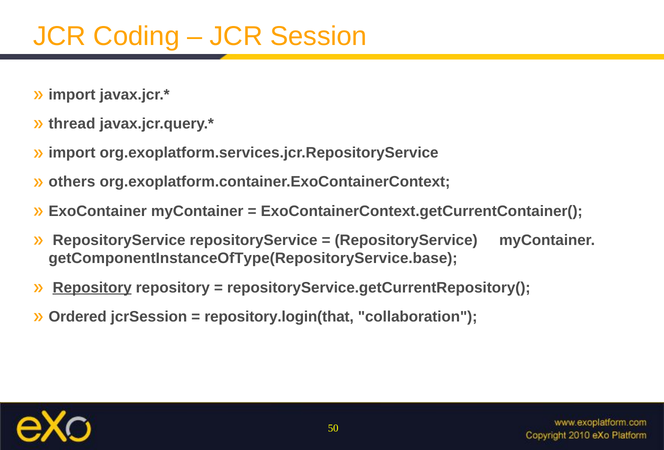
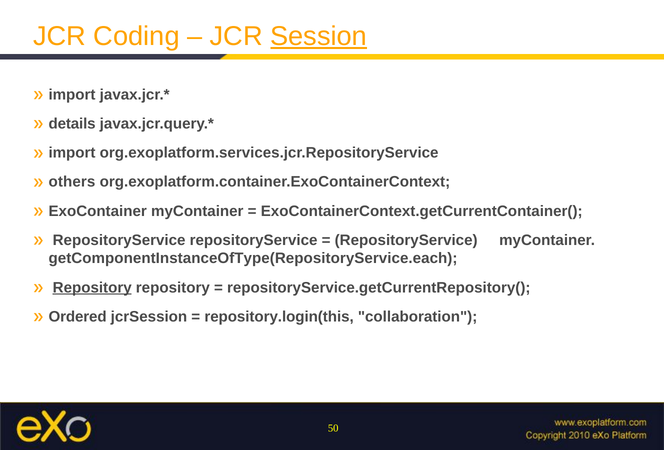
Session underline: none -> present (319, 36)
thread: thread -> details (72, 124)
getComponentInstanceOfType(RepositoryService.base: getComponentInstanceOfType(RepositoryService.base -> getComponentInstanceOfType(RepositoryService.each (253, 258)
repository.login(that: repository.login(that -> repository.login(this (279, 317)
